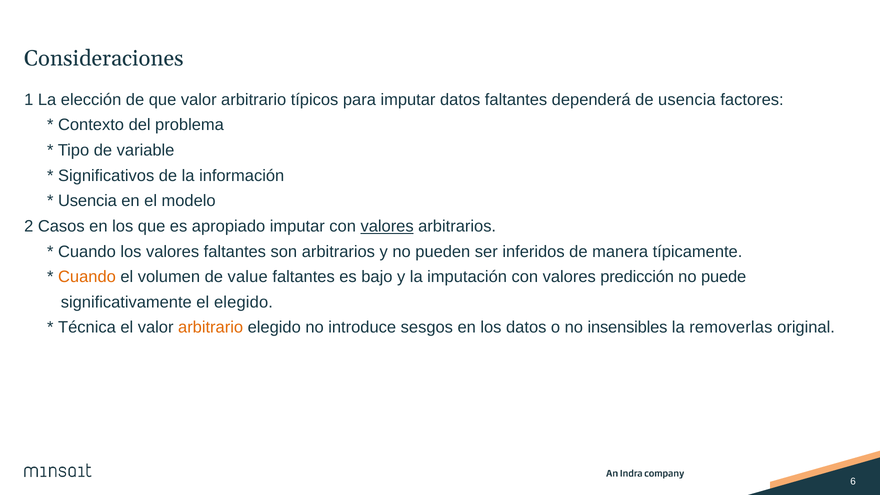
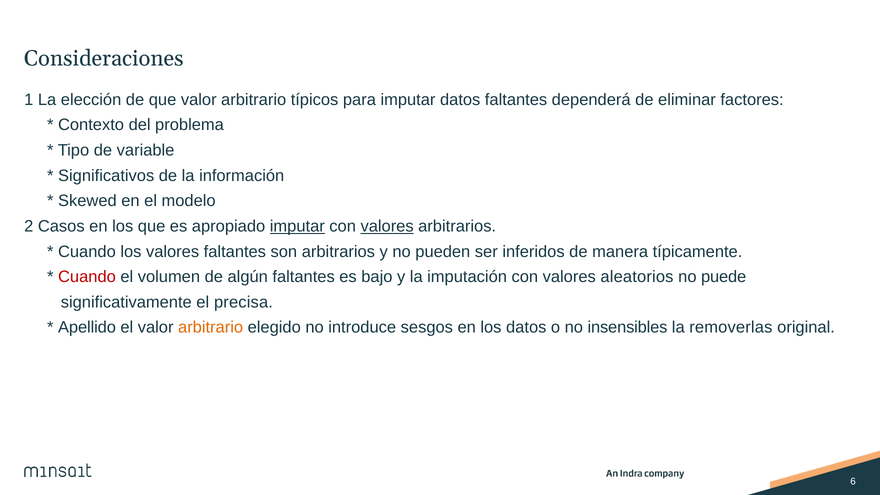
de usencia: usencia -> eliminar (687, 100)
Usencia: Usencia -> Skewed (87, 201)
imputar underline: none -> present (297, 226)
Cuando colour: orange -> red (87, 277)
value: value -> algún (248, 277)
predicción: predicción -> aleatorios (637, 277)
el elegido: elegido -> precisa (243, 302)
Técnica: Técnica -> Apellido (87, 328)
